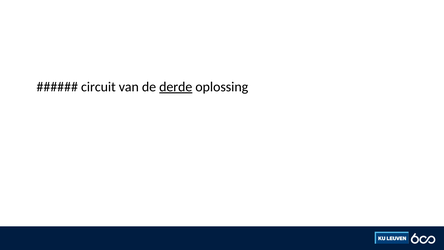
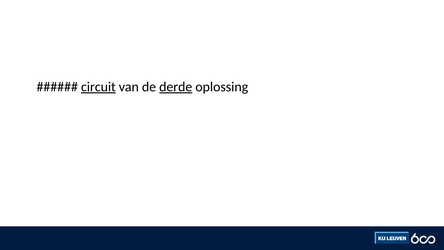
circuit underline: none -> present (98, 87)
